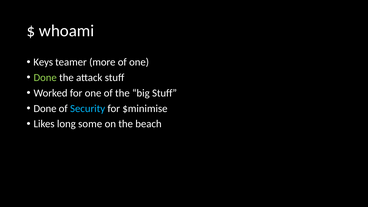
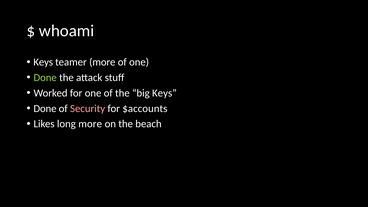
big Stuff: Stuff -> Keys (164, 93)
Security colour: light blue -> pink (88, 108)
$minimise: $minimise -> $accounts (145, 108)
long some: some -> more (90, 124)
